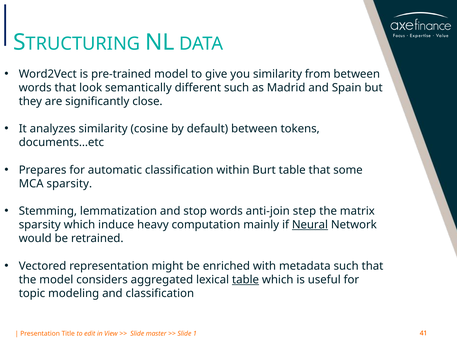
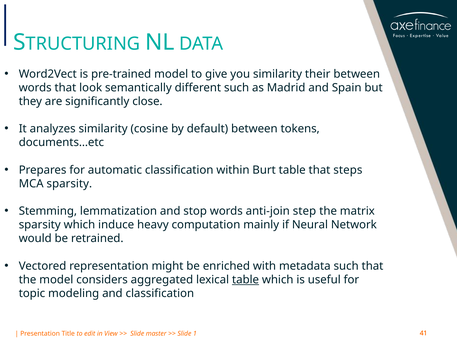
from: from -> their (318, 74)
some: some -> steps (348, 170)
Neural underline: present -> none (310, 225)
